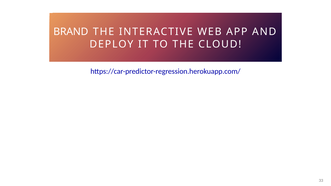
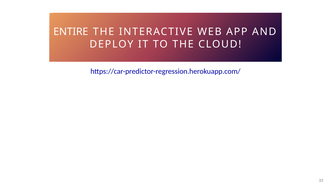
BRAND: BRAND -> ENTIRE (71, 32)
